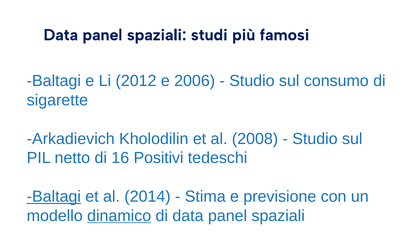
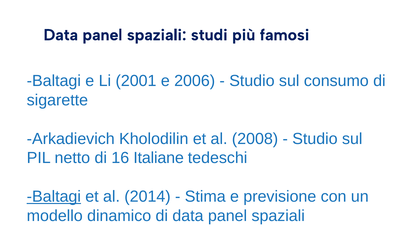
2012: 2012 -> 2001 (136, 81)
Positivi: Positivi -> Italiane (159, 158)
dinamico underline: present -> none (119, 216)
